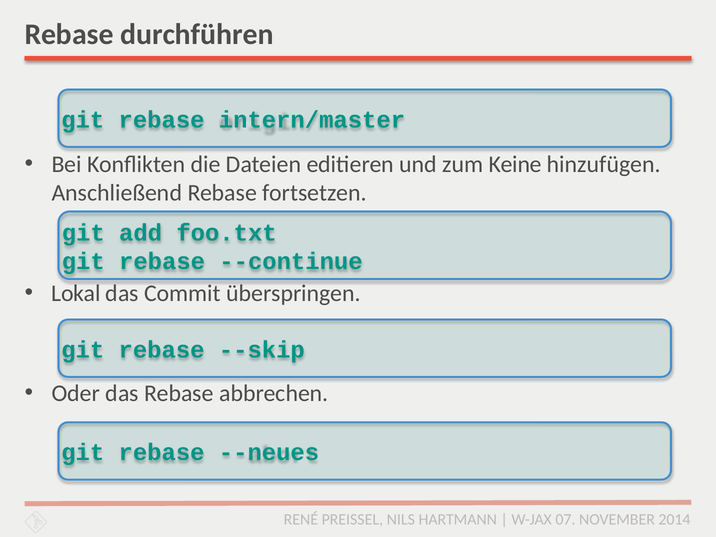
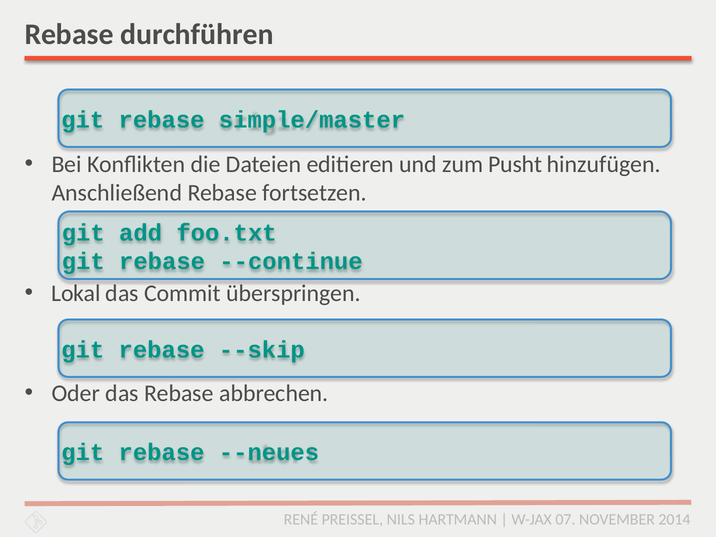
intern/master: intern/master -> simple/master (312, 120)
Keine: Keine -> Pusht (515, 164)
